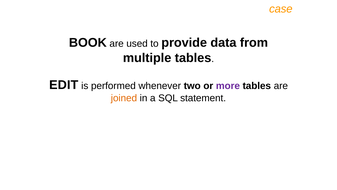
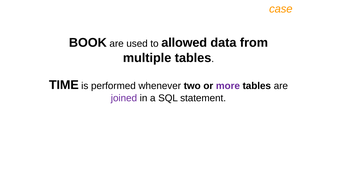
provide: provide -> allowed (184, 43)
EDIT: EDIT -> TIME (64, 85)
joined colour: orange -> purple (124, 98)
